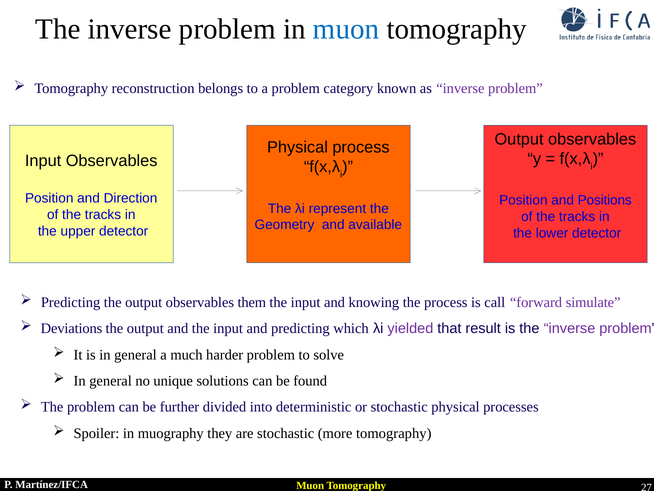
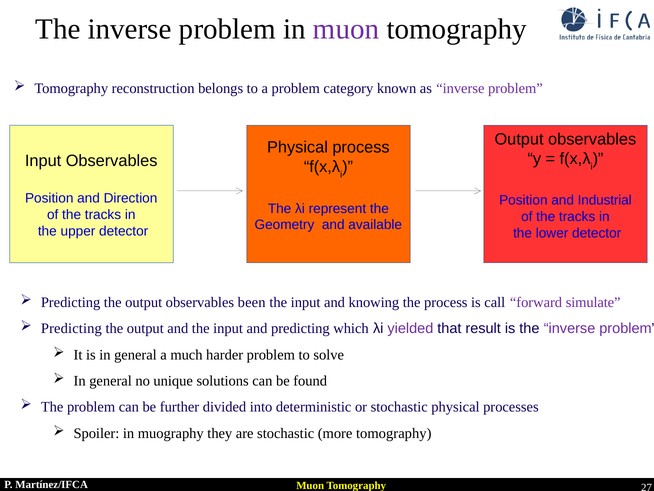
muon colour: blue -> purple (346, 29)
Positions: Positions -> Industrial (605, 200)
them: them -> been (252, 302)
Deviations: Deviations -> Predicting (71, 328)
